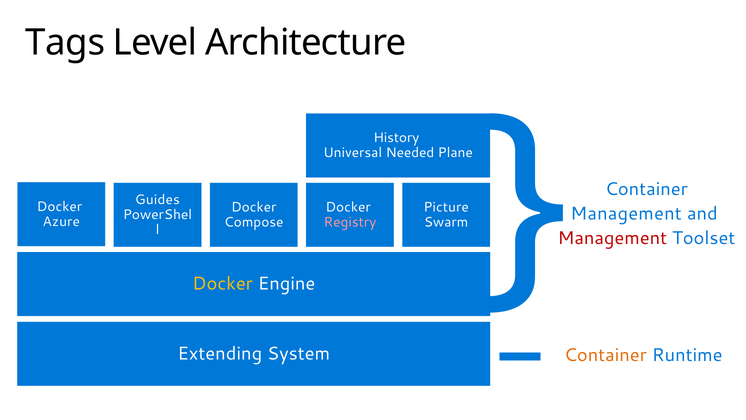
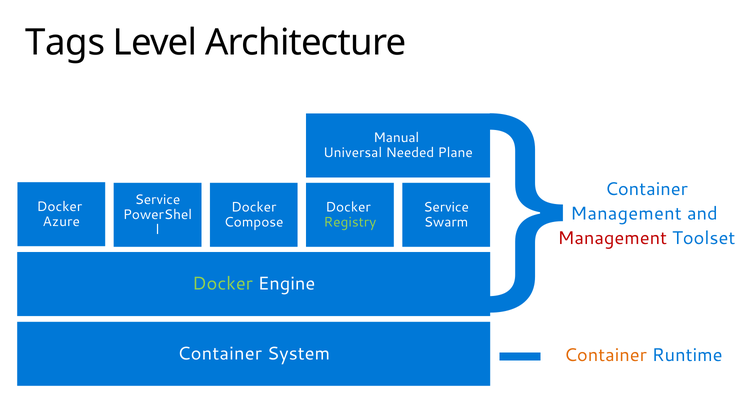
History: History -> Manual (396, 138)
Guides: Guides -> Service (158, 200)
Picture: Picture -> Service (446, 207)
Registry colour: pink -> light green (350, 222)
Docker colour: yellow -> light green (223, 284)
Extending: Extending -> Container (220, 353)
